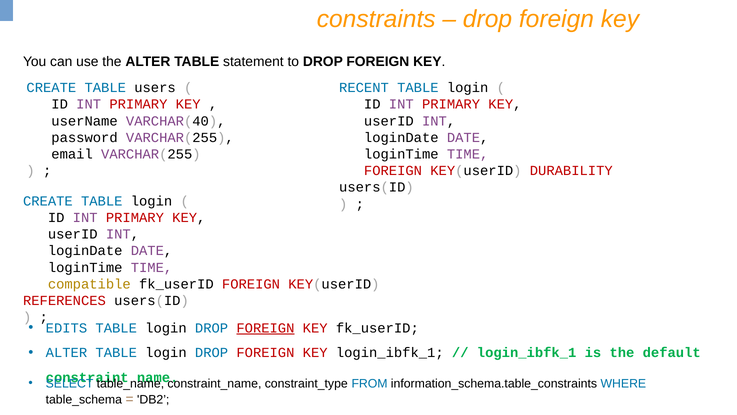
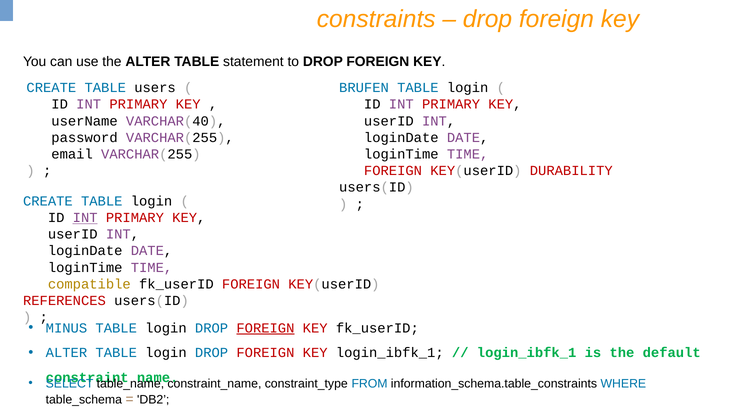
RECENT: RECENT -> BRUFEN (364, 88)
INT underline: none -> present (85, 217)
EDITS: EDITS -> MINUS (66, 328)
